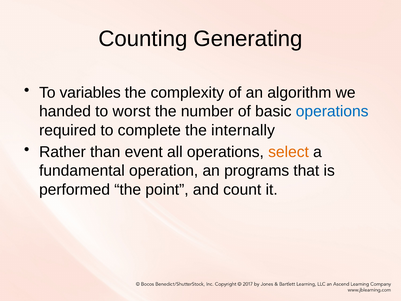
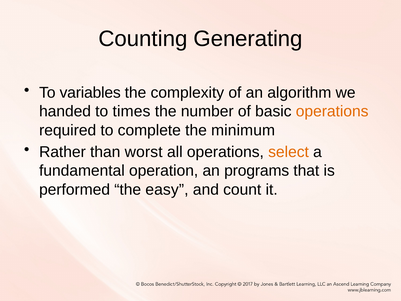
worst: worst -> times (131, 111)
operations colour: blue -> orange (332, 111)
internally: internally -> minimum (243, 130)
event: event -> worst (144, 152)
point: point -> easy (167, 189)
